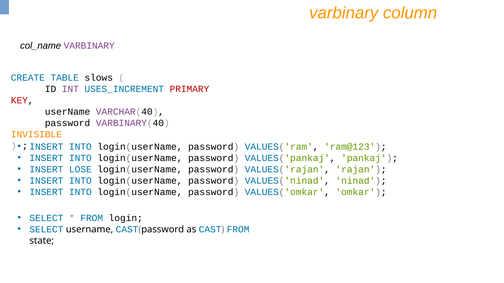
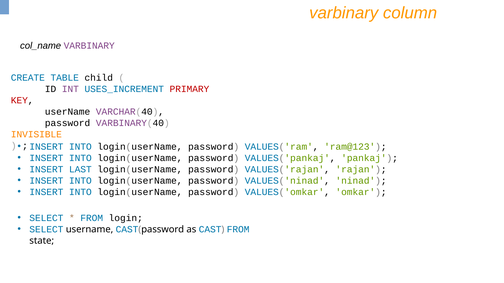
slows: slows -> child (99, 78)
LOSE: LOSE -> LAST (80, 170)
